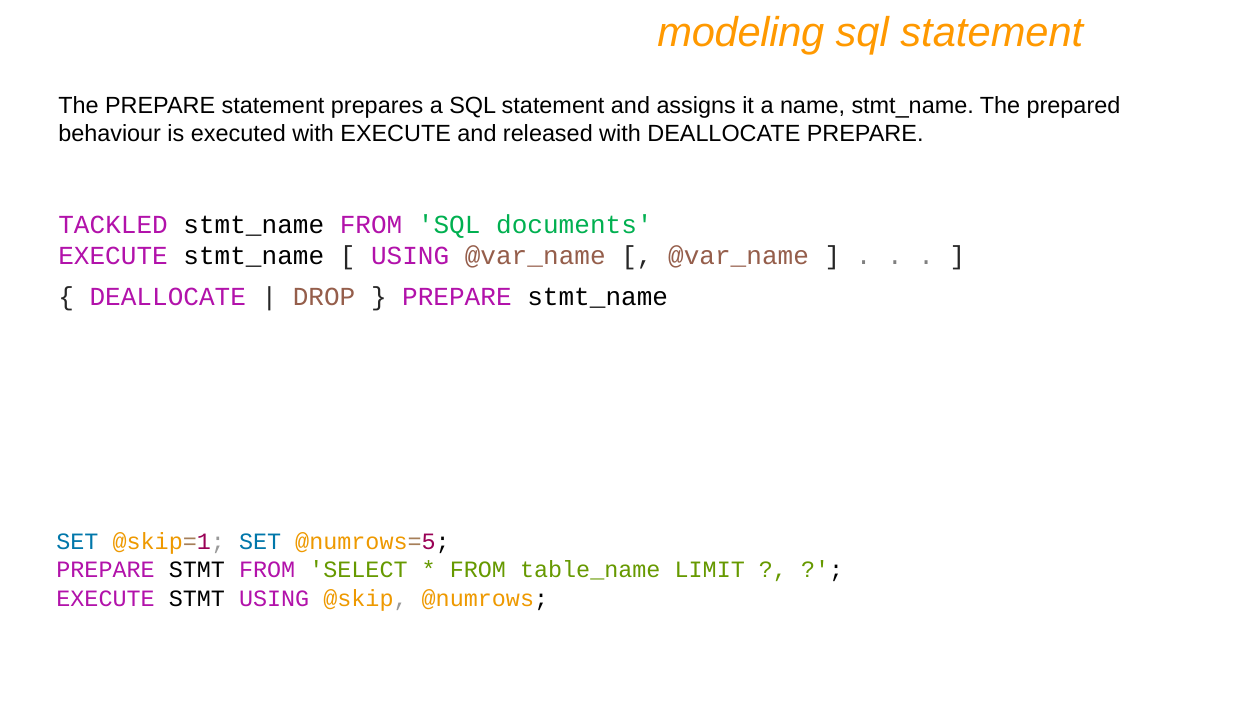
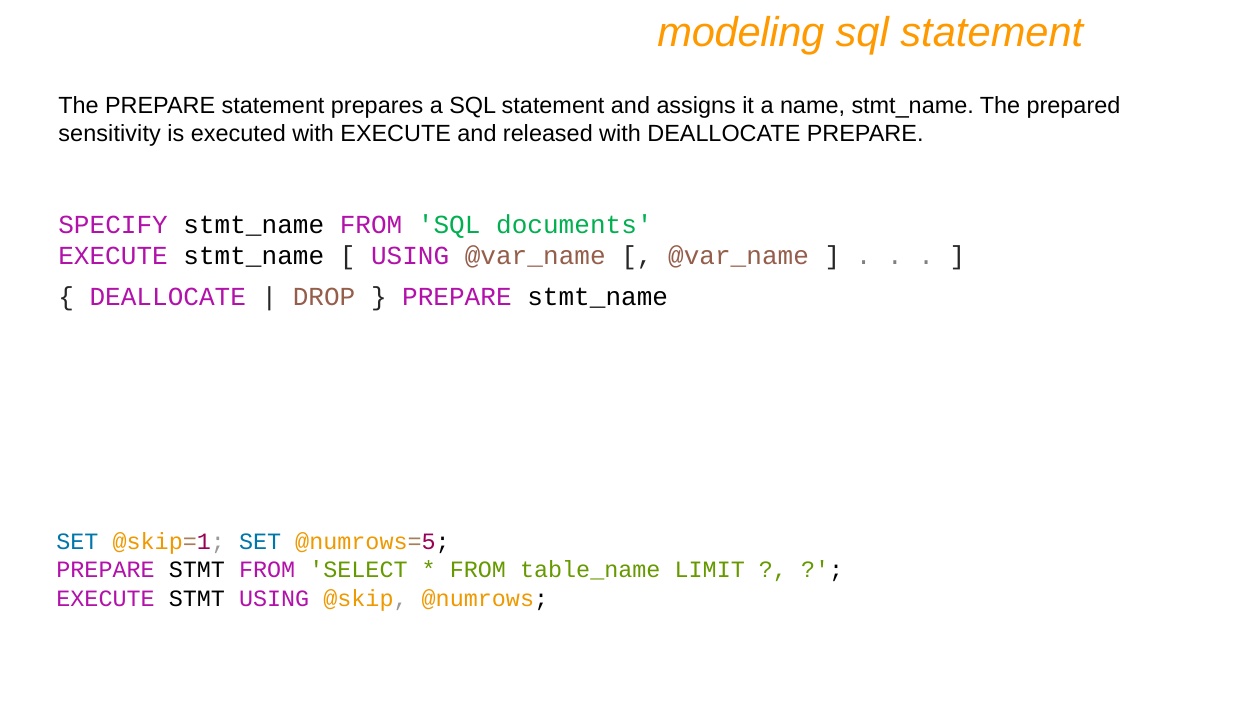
behaviour: behaviour -> sensitivity (110, 134)
TACKLED: TACKLED -> SPECIFY (113, 225)
